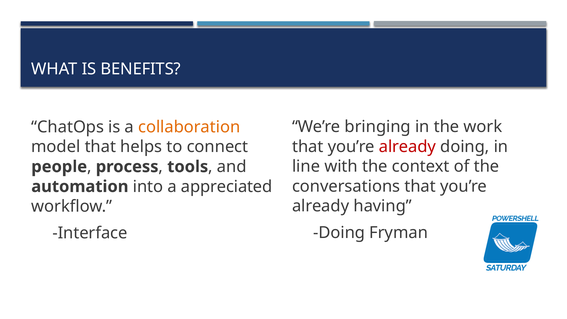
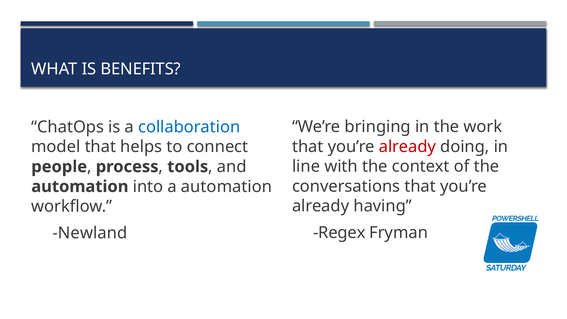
collaboration colour: orange -> blue (189, 127)
a appreciated: appreciated -> automation (227, 187)
Doing: Doing -> Regex (339, 233)
Interface: Interface -> Newland (90, 233)
